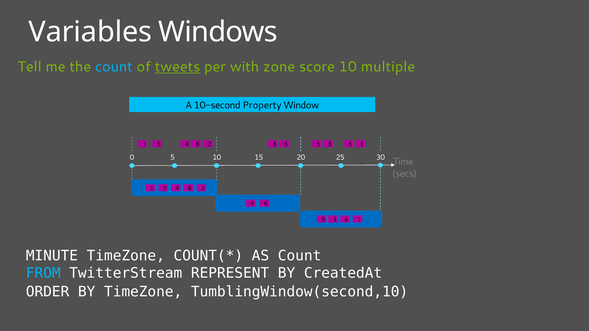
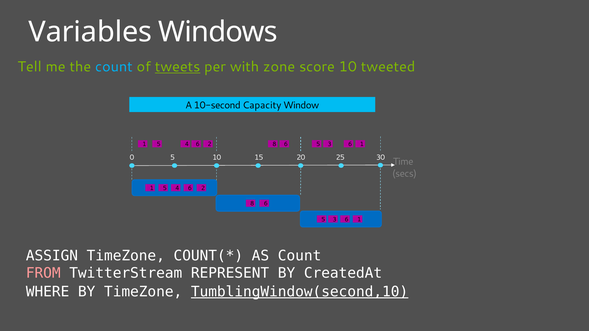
multiple: multiple -> tweeted (388, 67)
Property: Property -> Capacity (262, 105)
MINUTE: MINUTE -> ASSIGN (52, 256)
FROM colour: light blue -> pink (43, 273)
ORDER: ORDER -> WHERE (48, 292)
TumblingWindow(second,10 underline: none -> present (300, 292)
